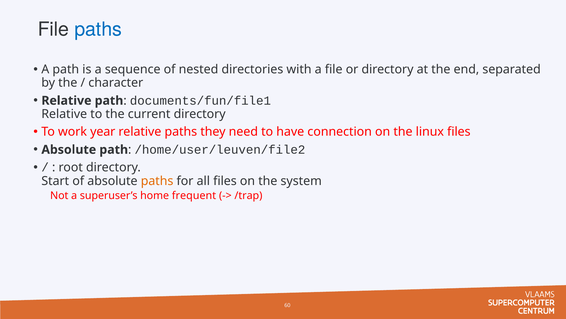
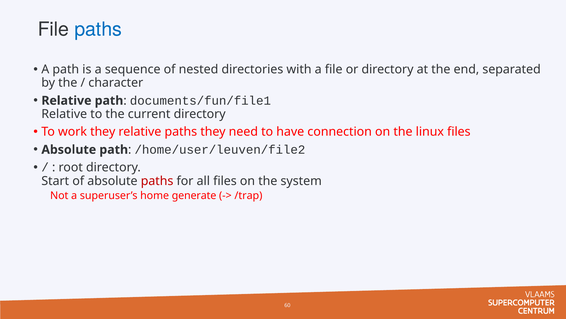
work year: year -> they (103, 132)
paths colour: orange -> red (157, 181)
frequent: frequent -> generate (194, 195)
